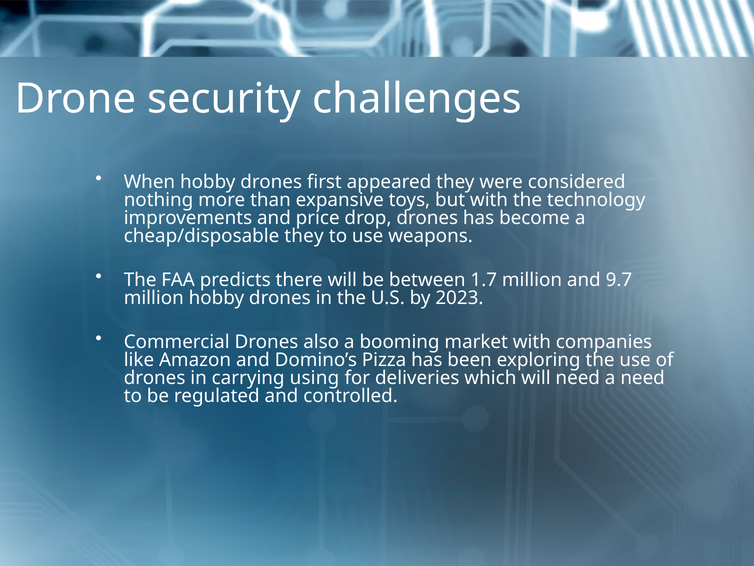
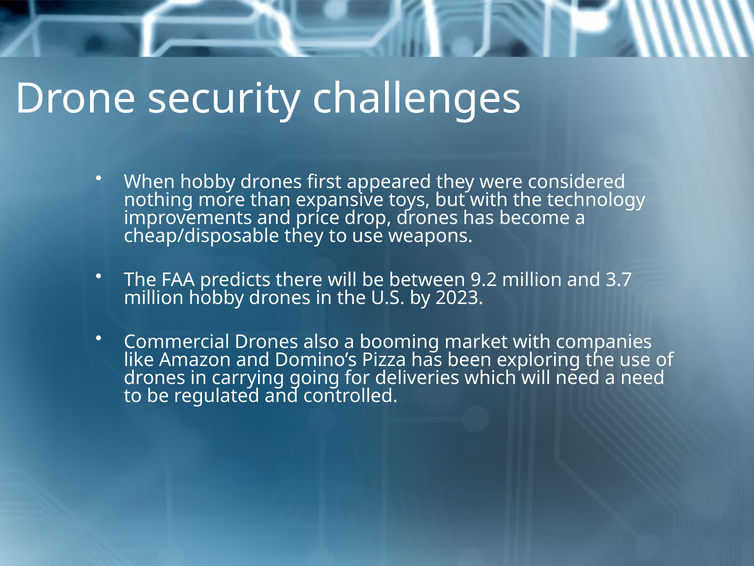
1.7: 1.7 -> 9.2 (484, 280)
9.7: 9.7 -> 3.7 (619, 280)
using: using -> going (315, 378)
